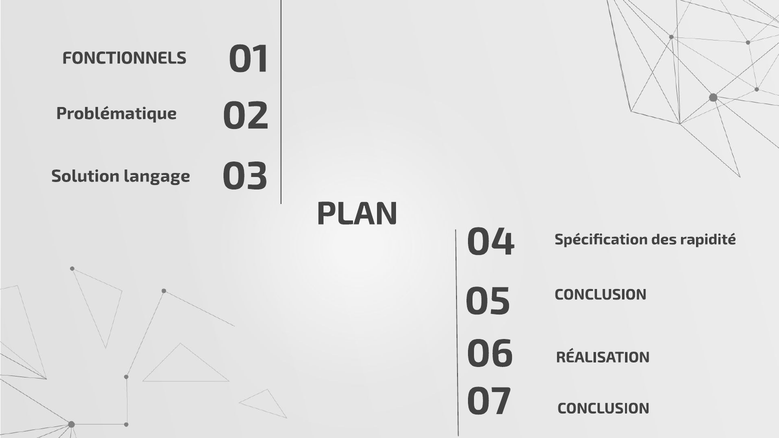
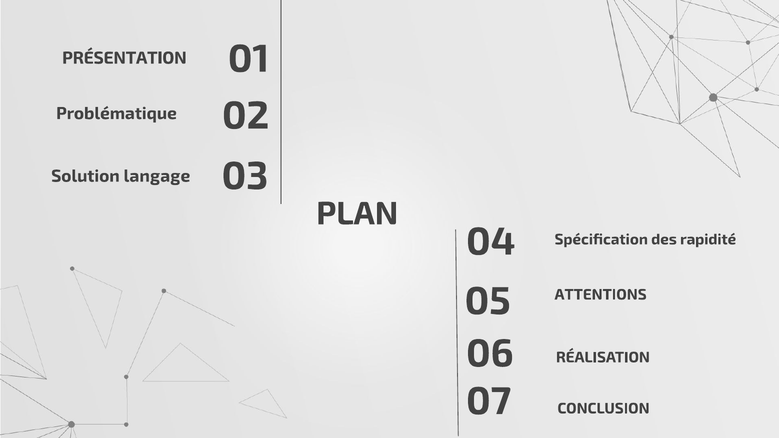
FONCTIONNELS: FONCTIONNELS -> PRÉSENTATION (124, 58)
CONCLUSION: CONCLUSION -> ATTENTIONS (601, 295)
